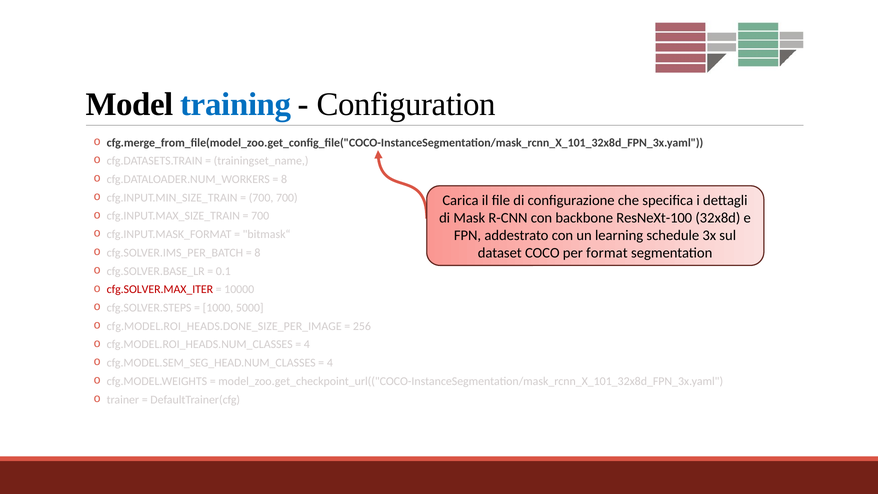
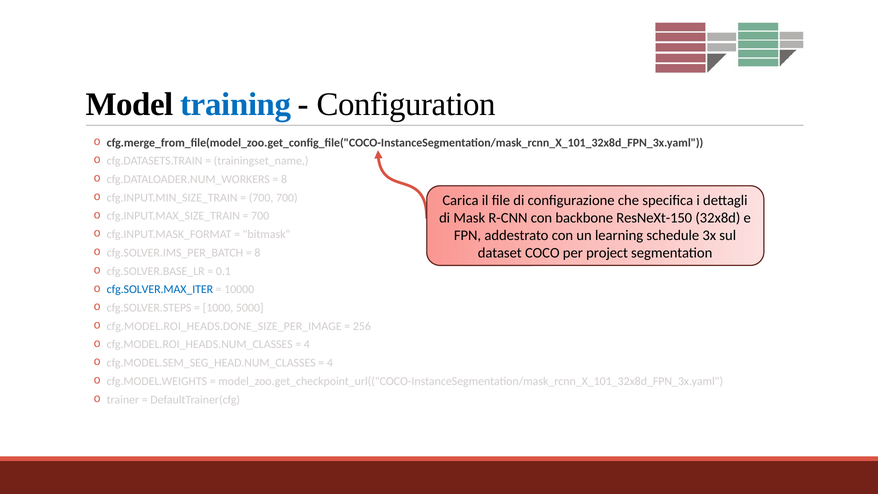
ResNeXt-100: ResNeXt-100 -> ResNeXt-150 (654, 218)
format: format -> project (607, 253)
cfg.SOLVER.MAX_ITER colour: red -> blue (160, 289)
